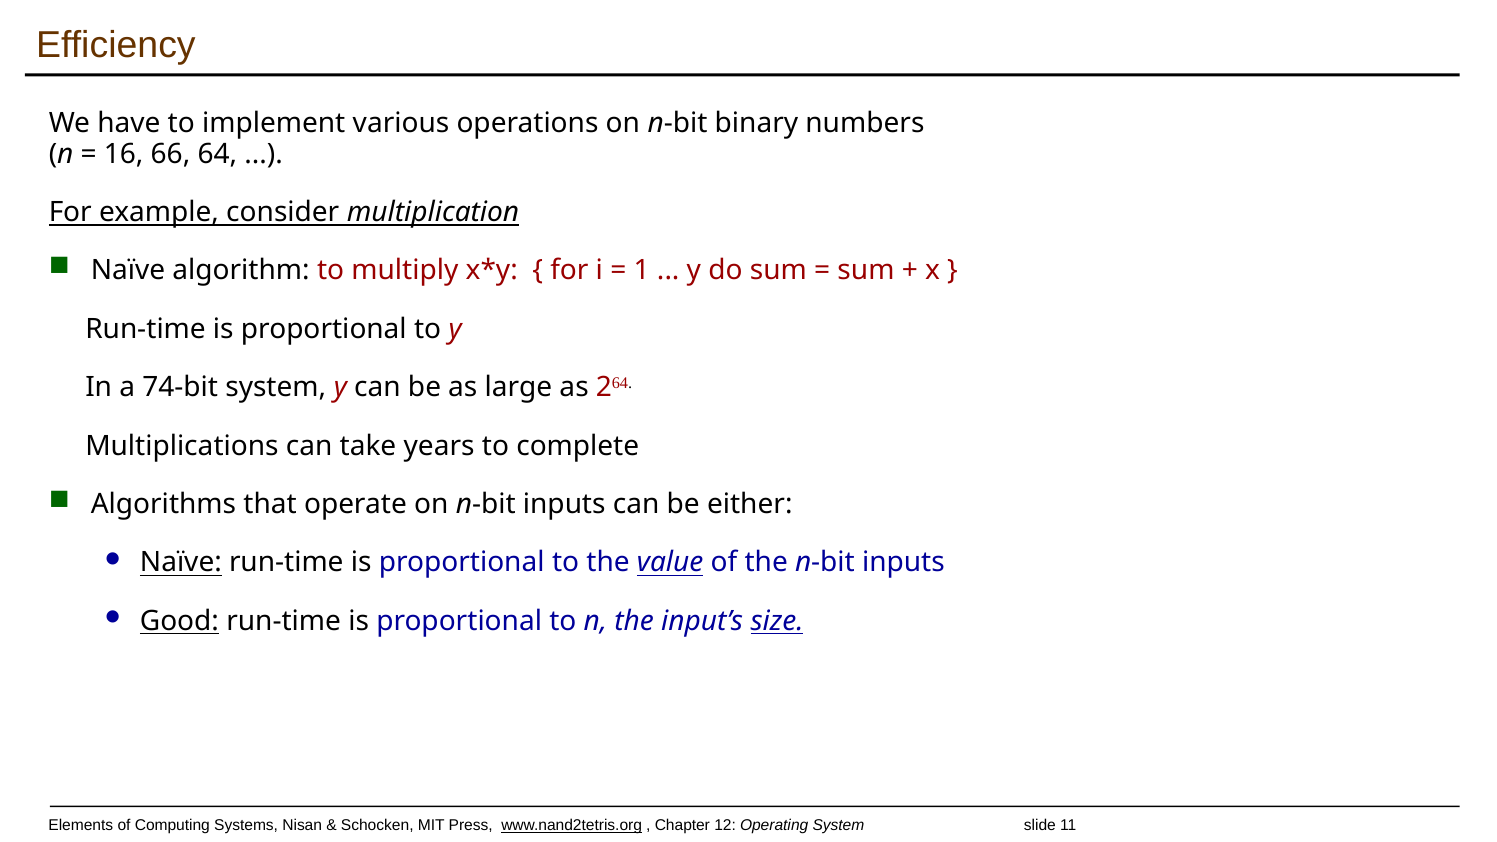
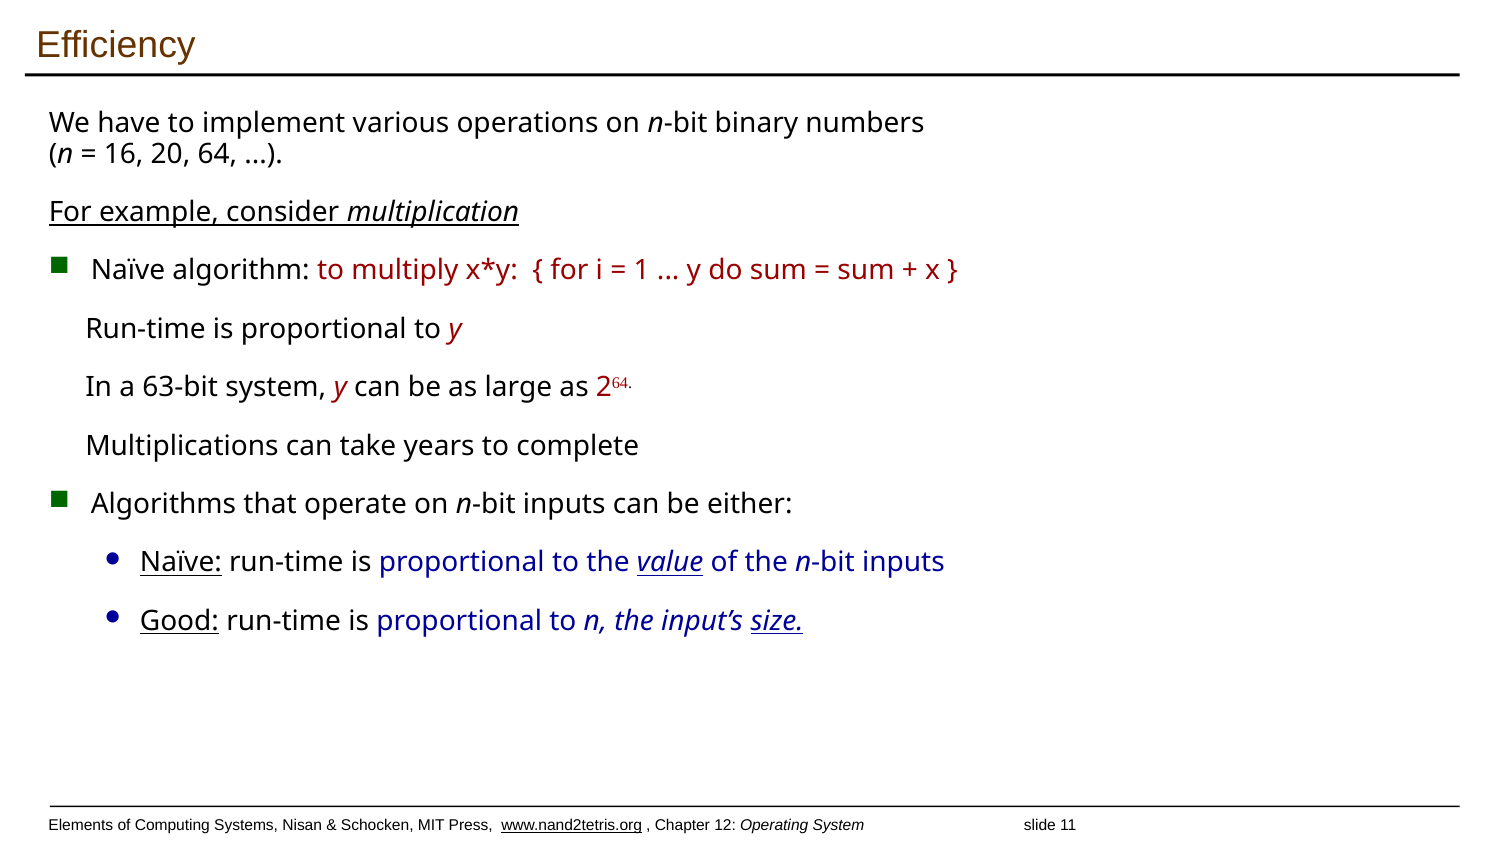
66: 66 -> 20 (170, 154)
74-bit: 74-bit -> 63-bit (180, 387)
